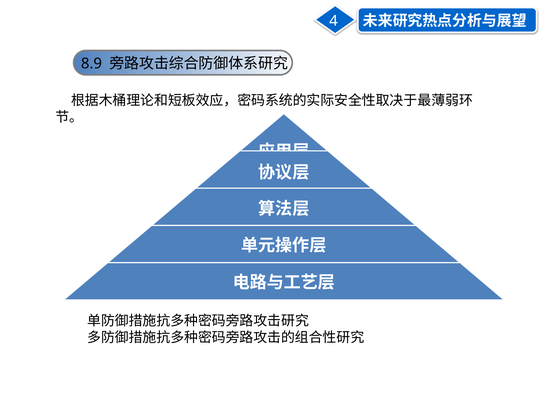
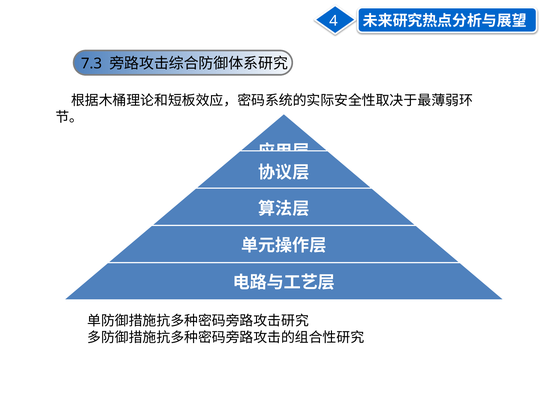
8.9: 8.9 -> 7.3 (91, 64)
